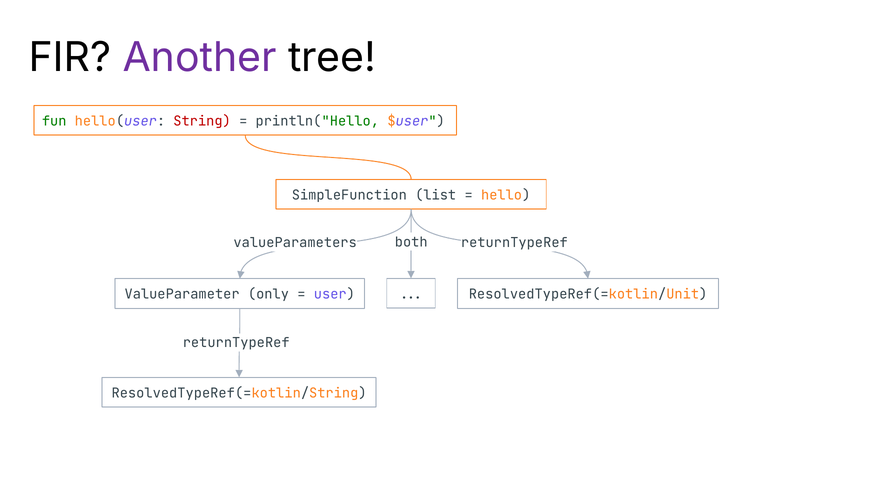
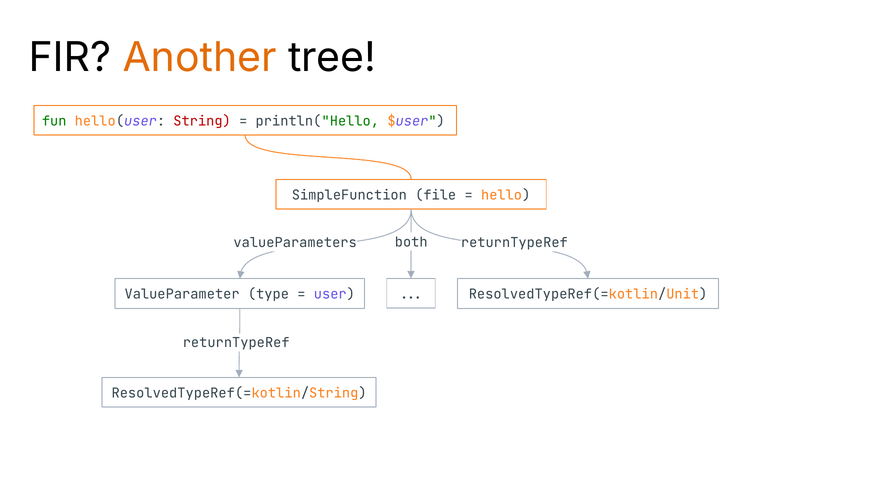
Another colour: purple -> orange (200, 58)
list: list -> file (436, 195)
only: only -> type (268, 294)
